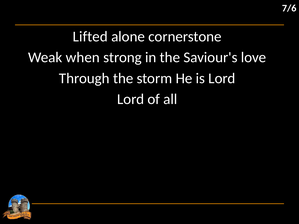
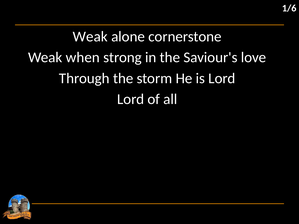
7/6: 7/6 -> 1/6 (289, 8)
Lifted: Lifted -> Weak (90, 37)
